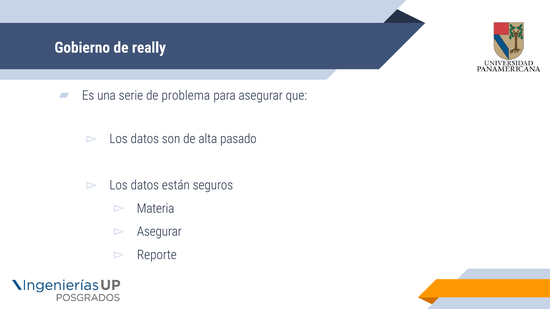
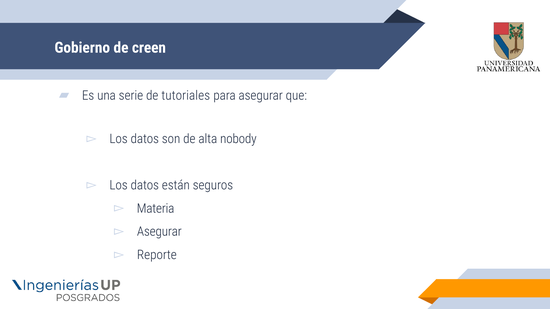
really: really -> creen (149, 48)
problema: problema -> tutoriales (186, 96)
pasado: pasado -> nobody (238, 139)
